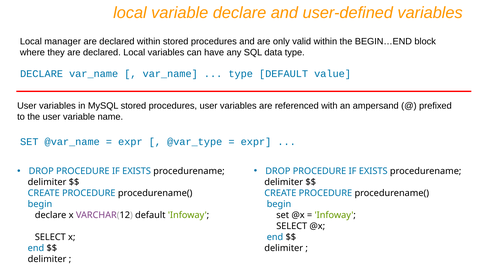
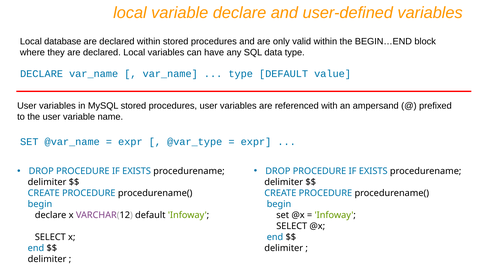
manager: manager -> database (63, 42)
